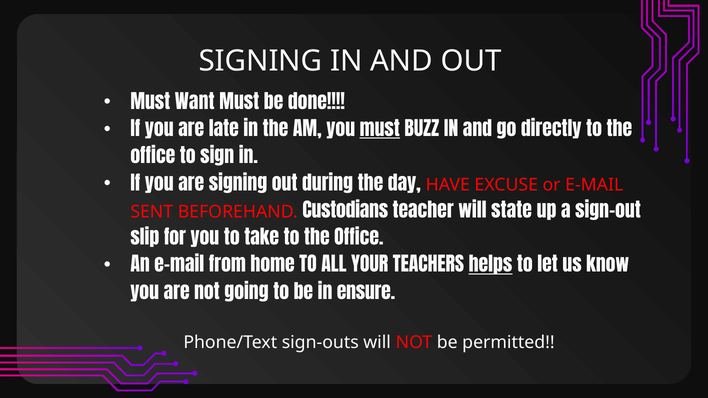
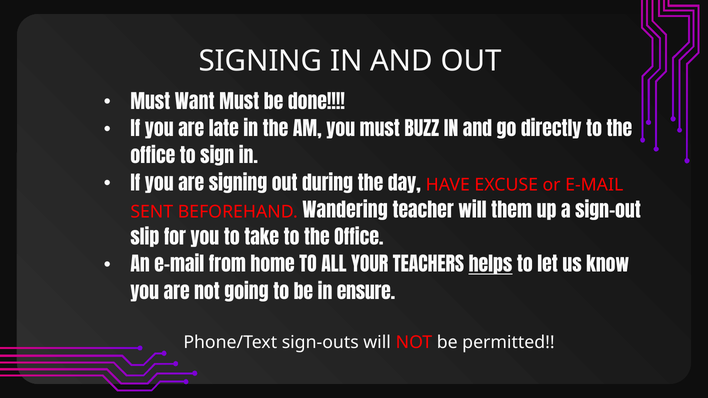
must underline: present -> none (380, 130)
Custodians: Custodians -> Wandering (345, 211)
state: state -> them (512, 211)
